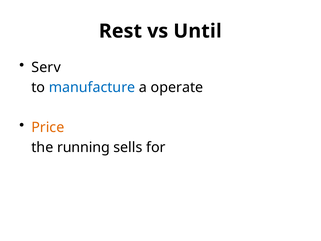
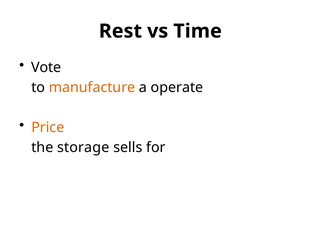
Until: Until -> Time (198, 31)
Serv: Serv -> Vote (46, 67)
manufacture colour: blue -> orange (92, 87)
running: running -> storage (83, 147)
